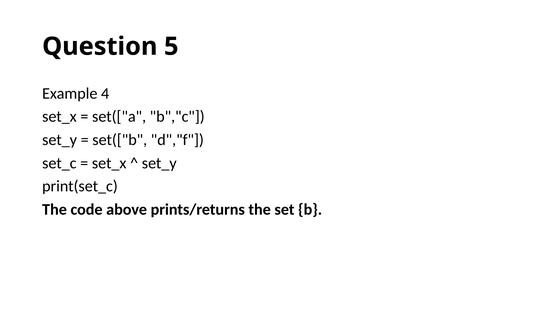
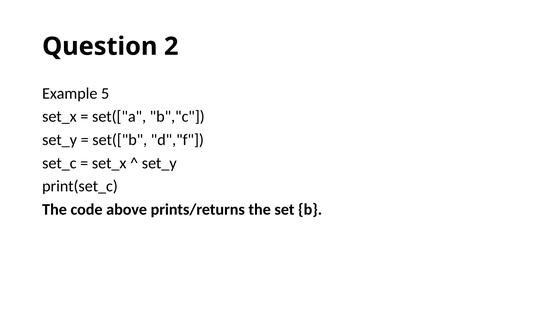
5: 5 -> 2 (171, 46)
4: 4 -> 5 (105, 93)
